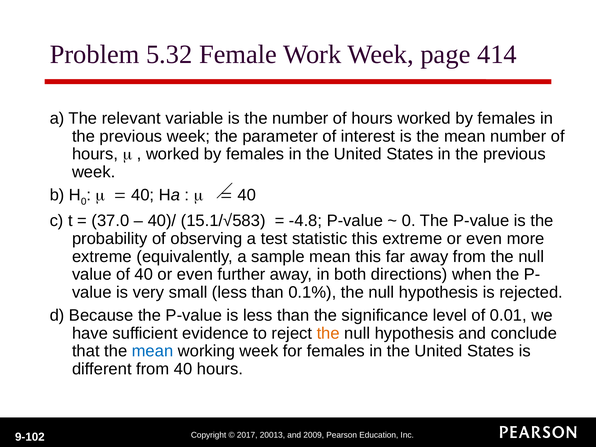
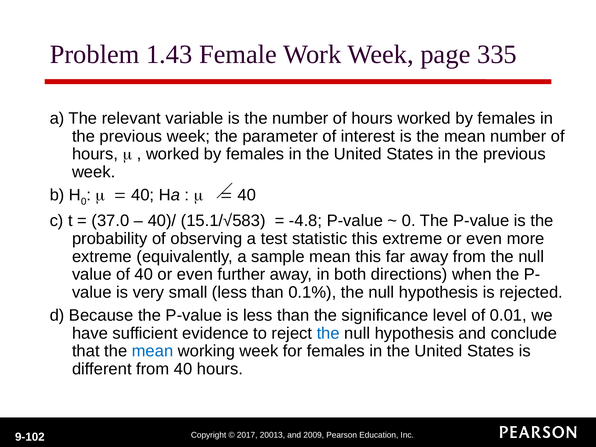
5.32: 5.32 -> 1.43 (169, 54)
414: 414 -> 335 (497, 54)
the colour: orange -> blue (328, 333)
